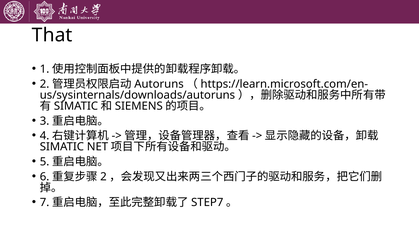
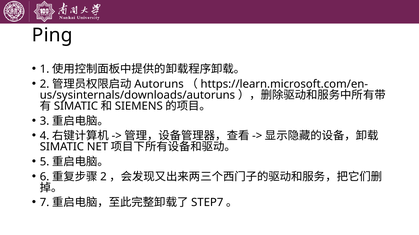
That: That -> Ping (52, 35)
